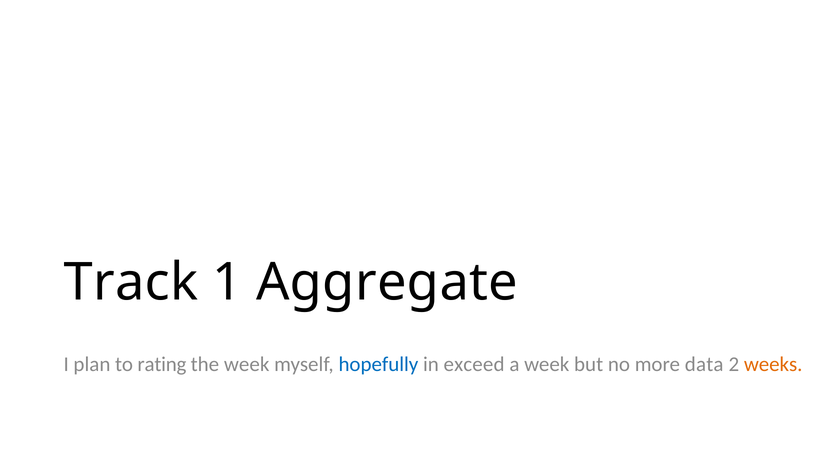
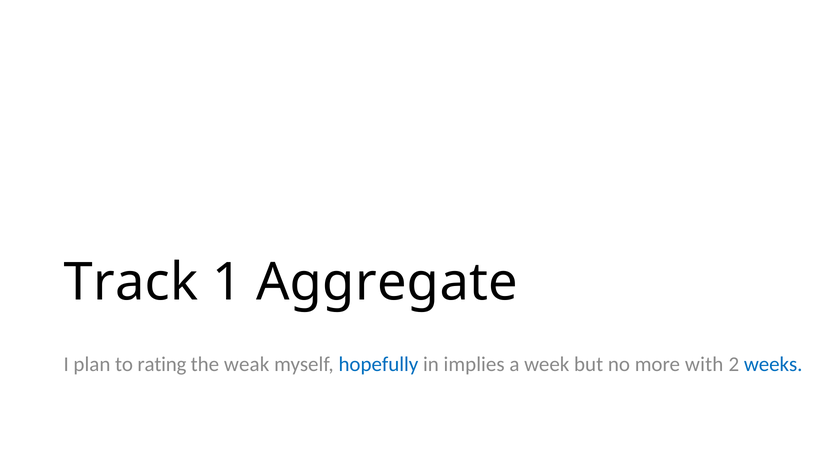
the week: week -> weak (247, 364)
exceed: exceed -> implies (474, 364)
data: data -> with (704, 364)
weeks colour: orange -> blue (773, 364)
